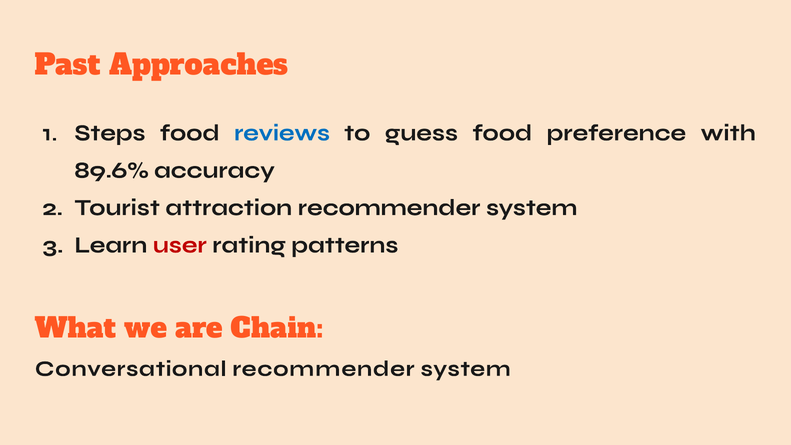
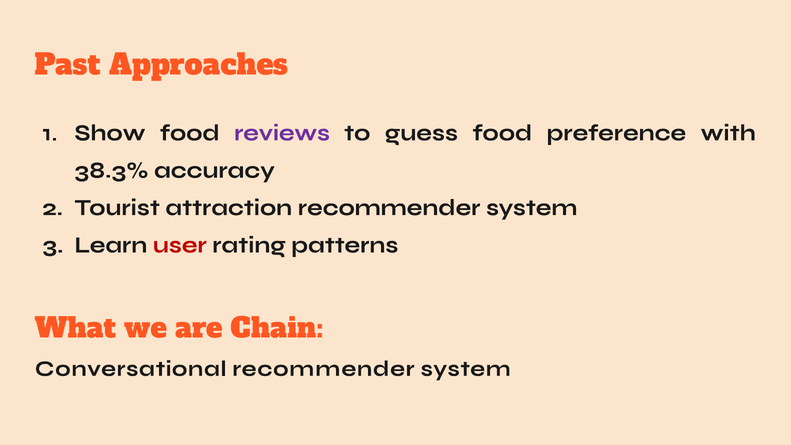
Steps: Steps -> Show (110, 133)
reviews colour: blue -> purple (282, 133)
89.6%: 89.6% -> 38.3% (111, 170)
